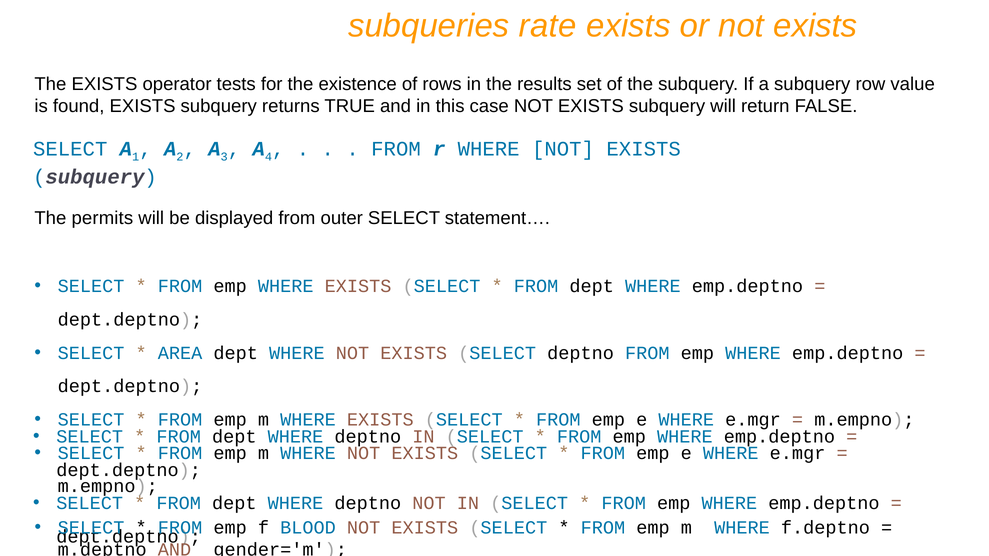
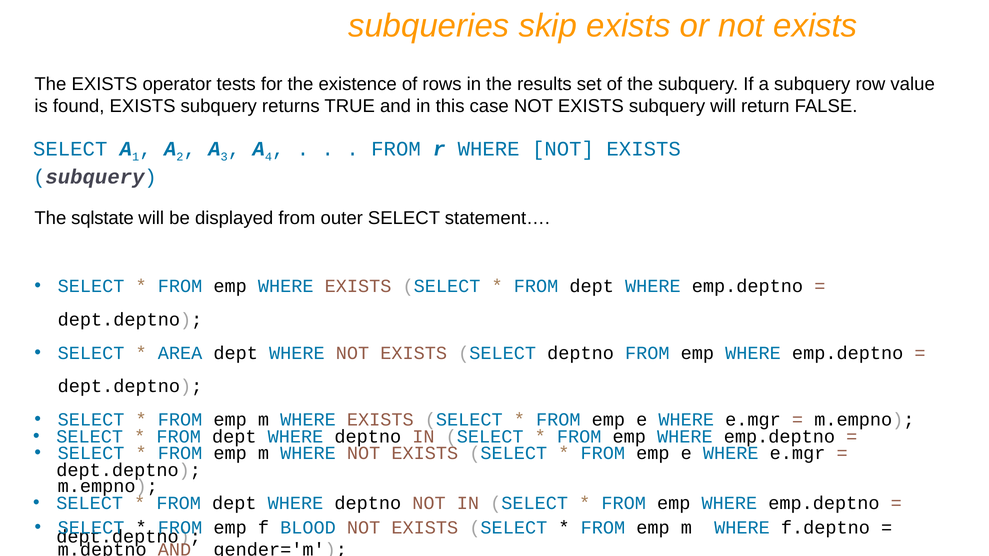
rate: rate -> skip (548, 26)
permits: permits -> sqlstate (103, 218)
